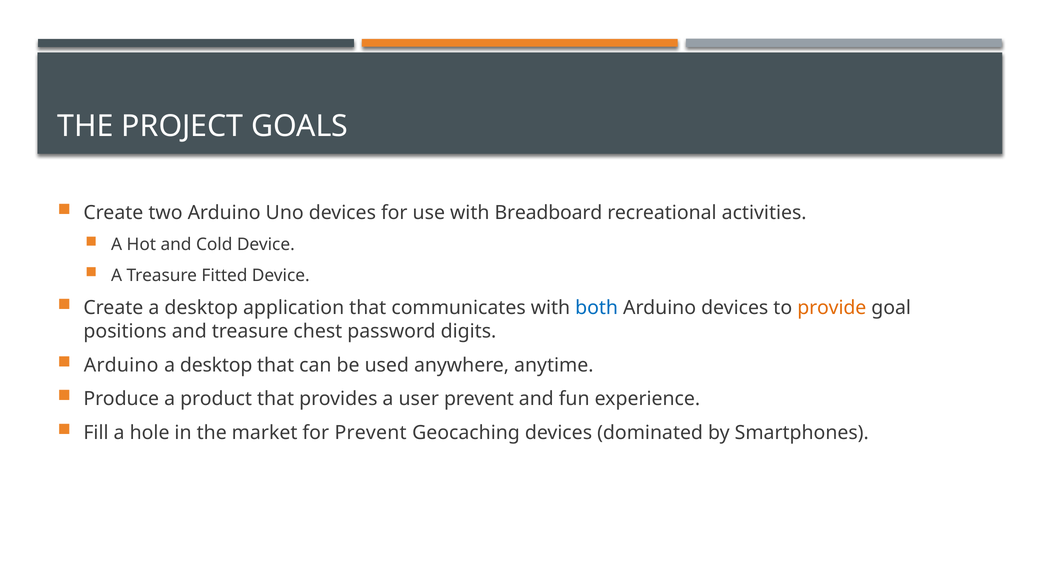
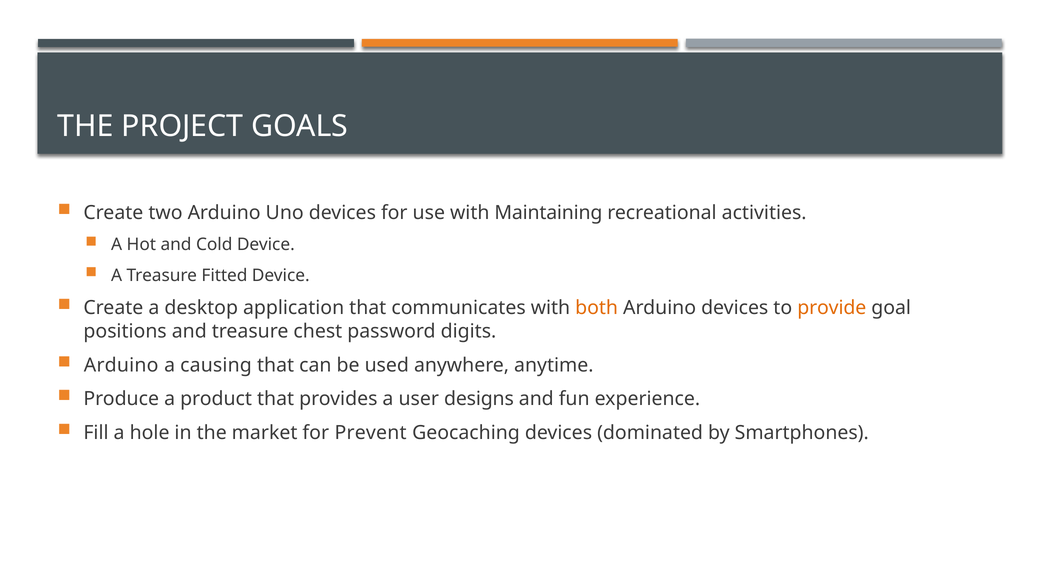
Breadboard: Breadboard -> Maintaining (548, 213)
both colour: blue -> orange (597, 308)
desktop: desktop -> causing (216, 365)
user prevent: prevent -> designs (479, 399)
